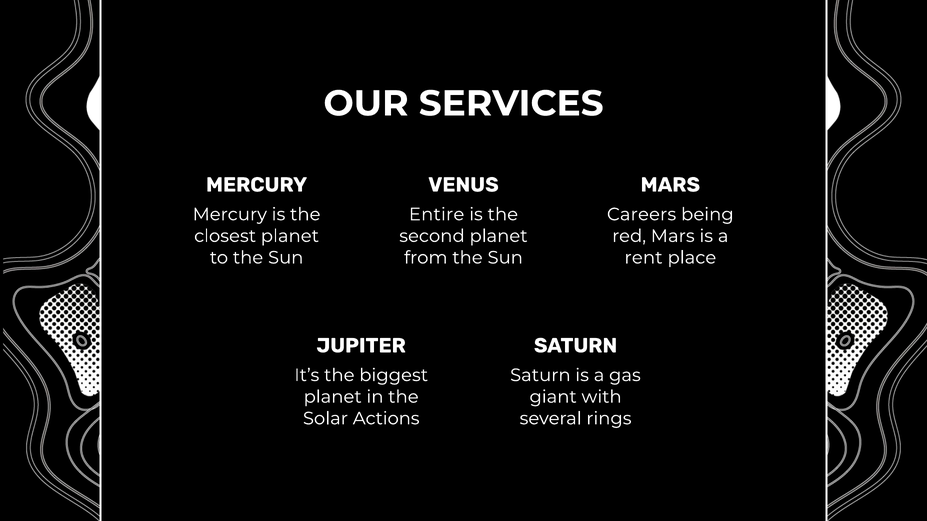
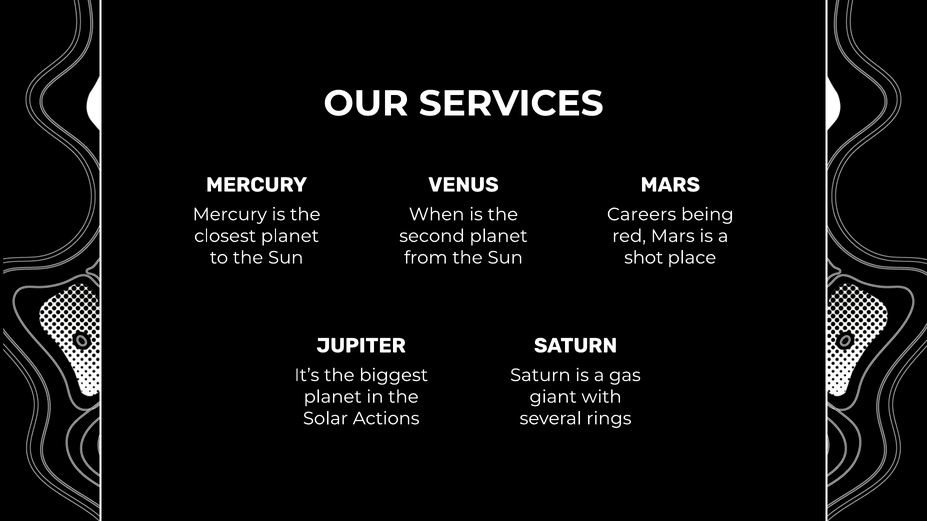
Entire: Entire -> When (437, 215)
rent: rent -> shot (644, 258)
